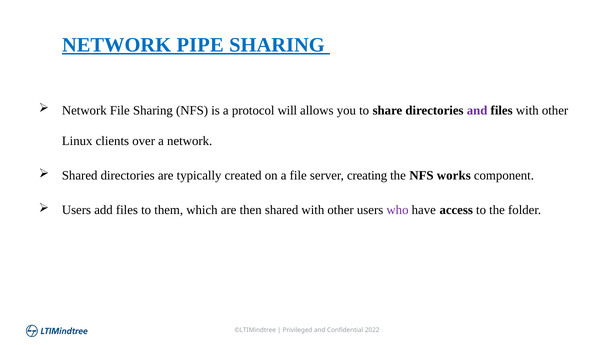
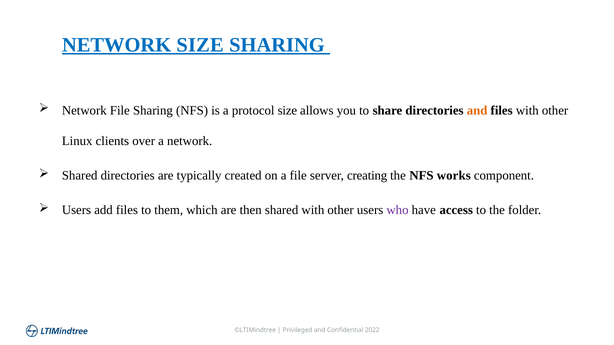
NETWORK PIPE: PIPE -> SIZE (200, 45)
protocol will: will -> size (287, 110)
and colour: purple -> orange (477, 110)
